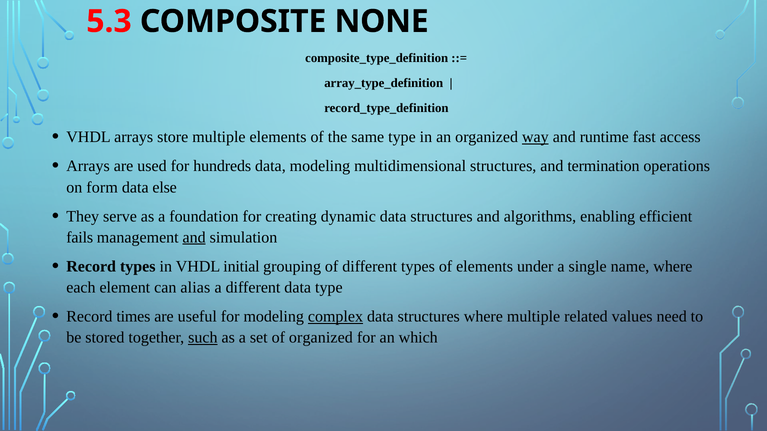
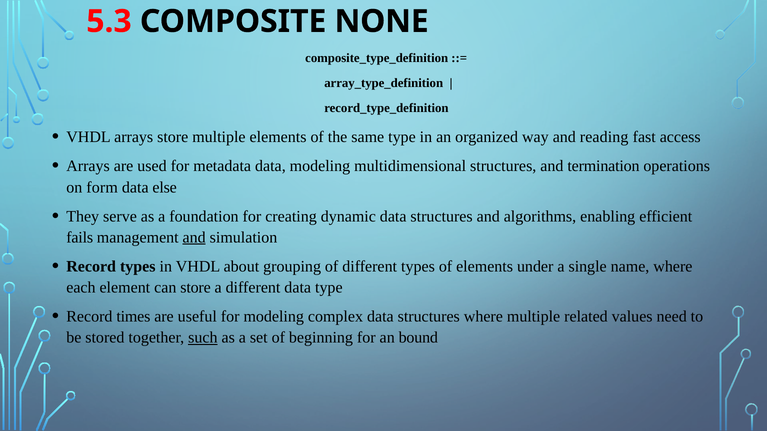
way underline: present -> none (535, 137)
runtime: runtime -> reading (604, 137)
hundreds: hundreds -> metadata (222, 166)
initial: initial -> about (241, 267)
can alias: alias -> store (196, 288)
complex underline: present -> none (335, 317)
of organized: organized -> beginning (321, 338)
which: which -> bound (418, 338)
